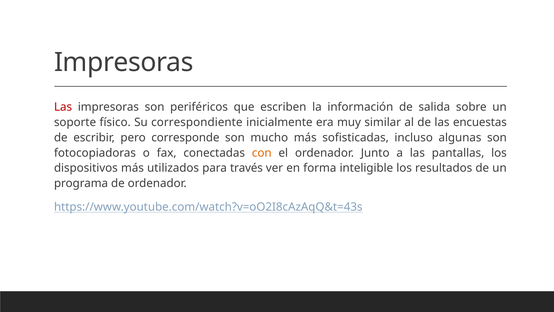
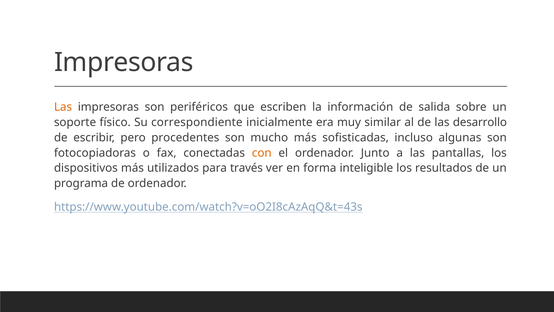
Las colour: red -> orange (63, 107)
encuestas: encuestas -> desarrollo (480, 122)
corresponde: corresponde -> procedentes (185, 137)
